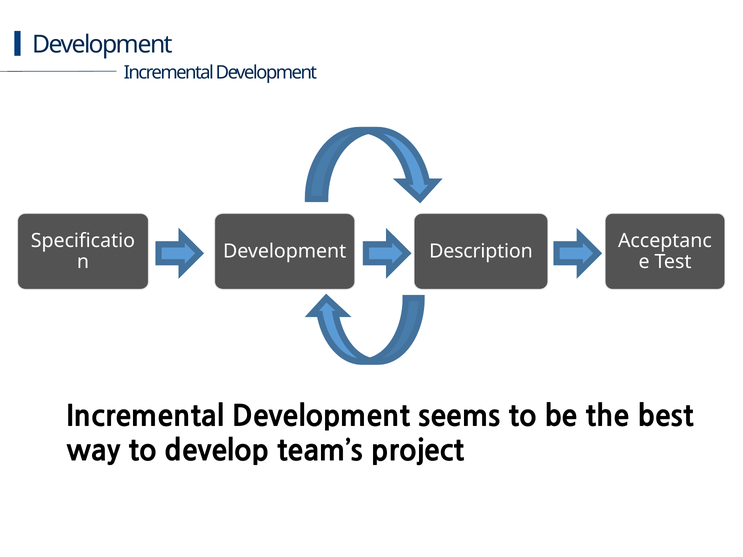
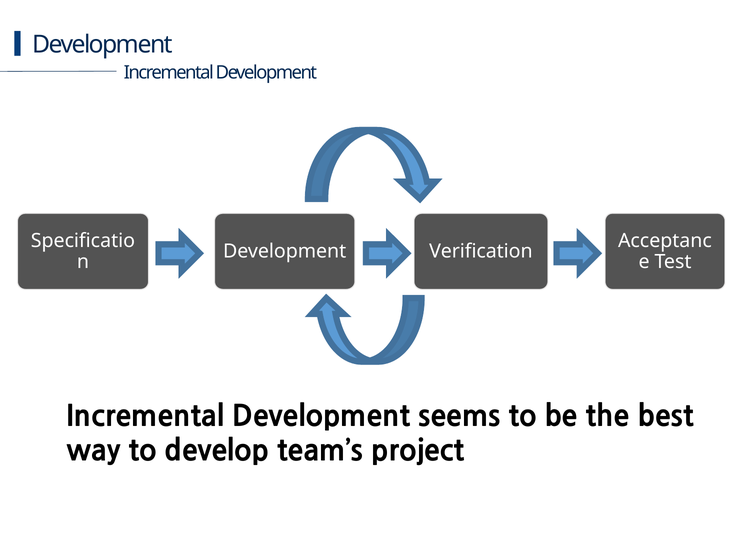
Description: Description -> Verification (481, 251)
